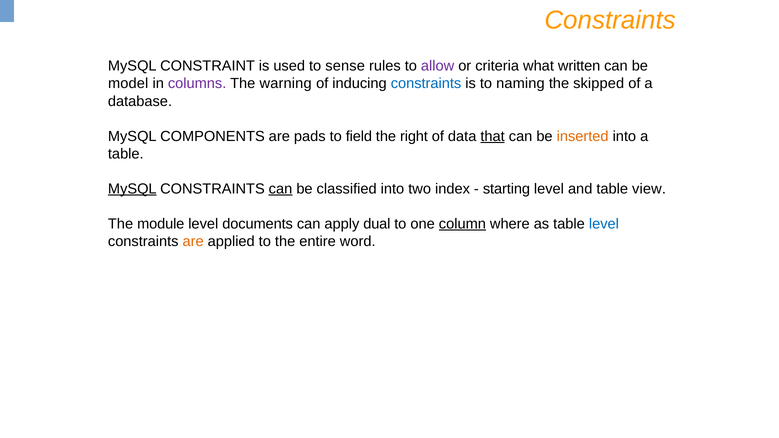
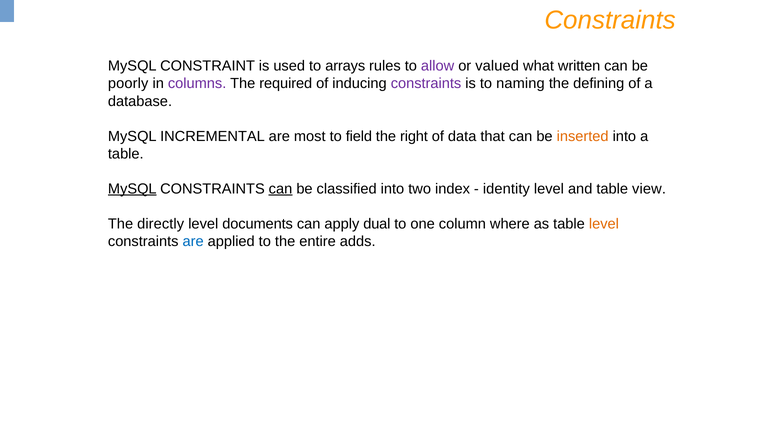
sense: sense -> arrays (345, 66)
criteria: criteria -> valued (497, 66)
model: model -> poorly (128, 84)
warning: warning -> required (286, 84)
constraints colour: blue -> purple (426, 84)
skipped: skipped -> defining (599, 84)
COMPONENTS: COMPONENTS -> INCREMENTAL (212, 136)
pads: pads -> most (310, 136)
that underline: present -> none (493, 136)
starting: starting -> identity (506, 189)
module: module -> directly (161, 224)
column underline: present -> none (462, 224)
level colour: blue -> orange (604, 224)
are colour: orange -> blue (193, 241)
word: word -> adds (358, 241)
